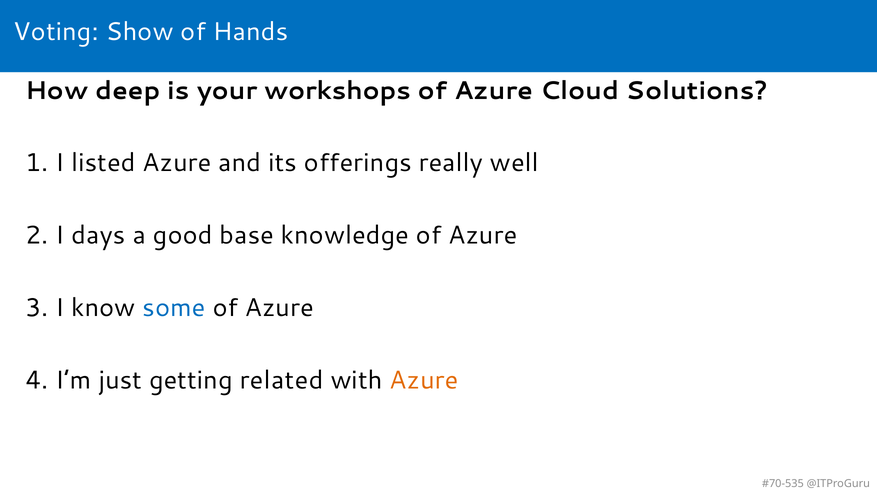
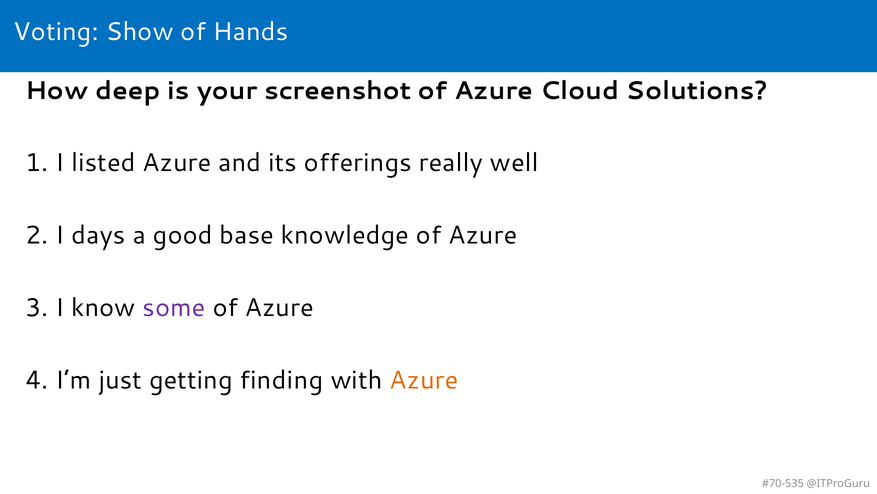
workshops: workshops -> screenshot (338, 91)
some colour: blue -> purple (174, 307)
related: related -> finding (282, 380)
